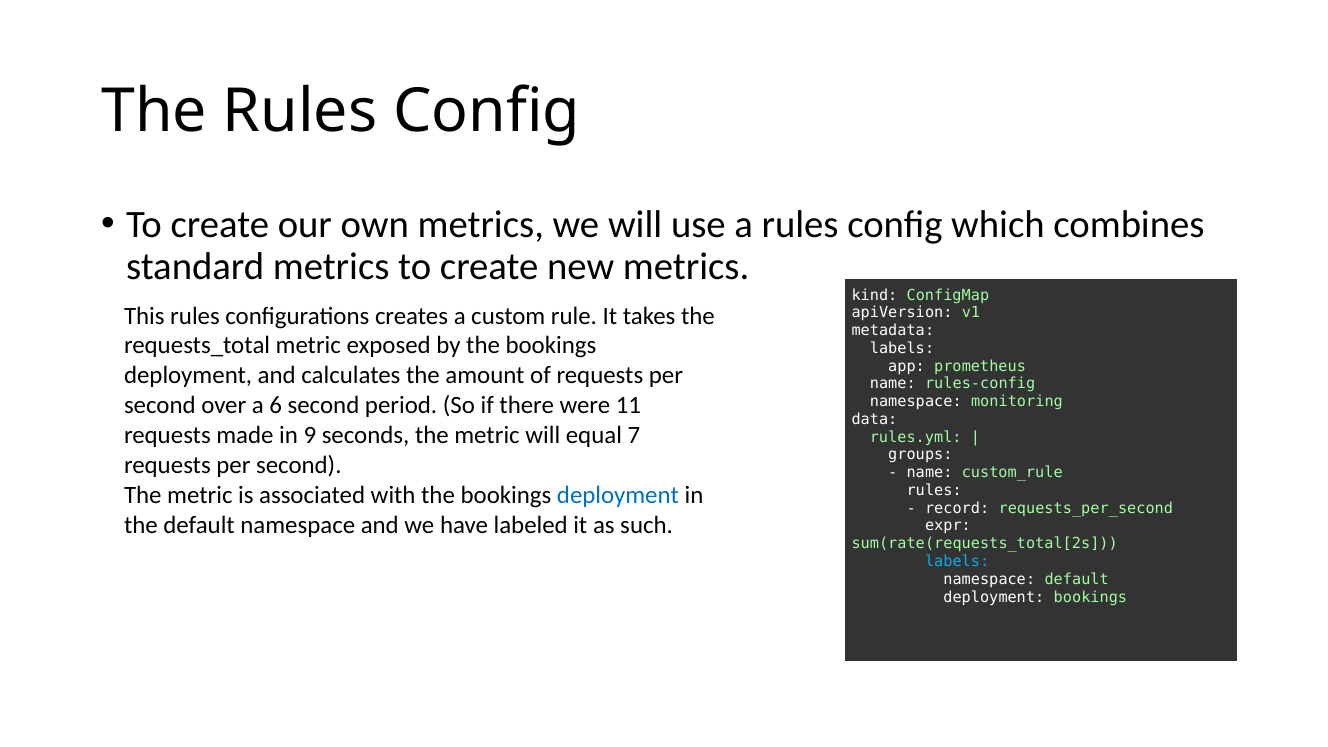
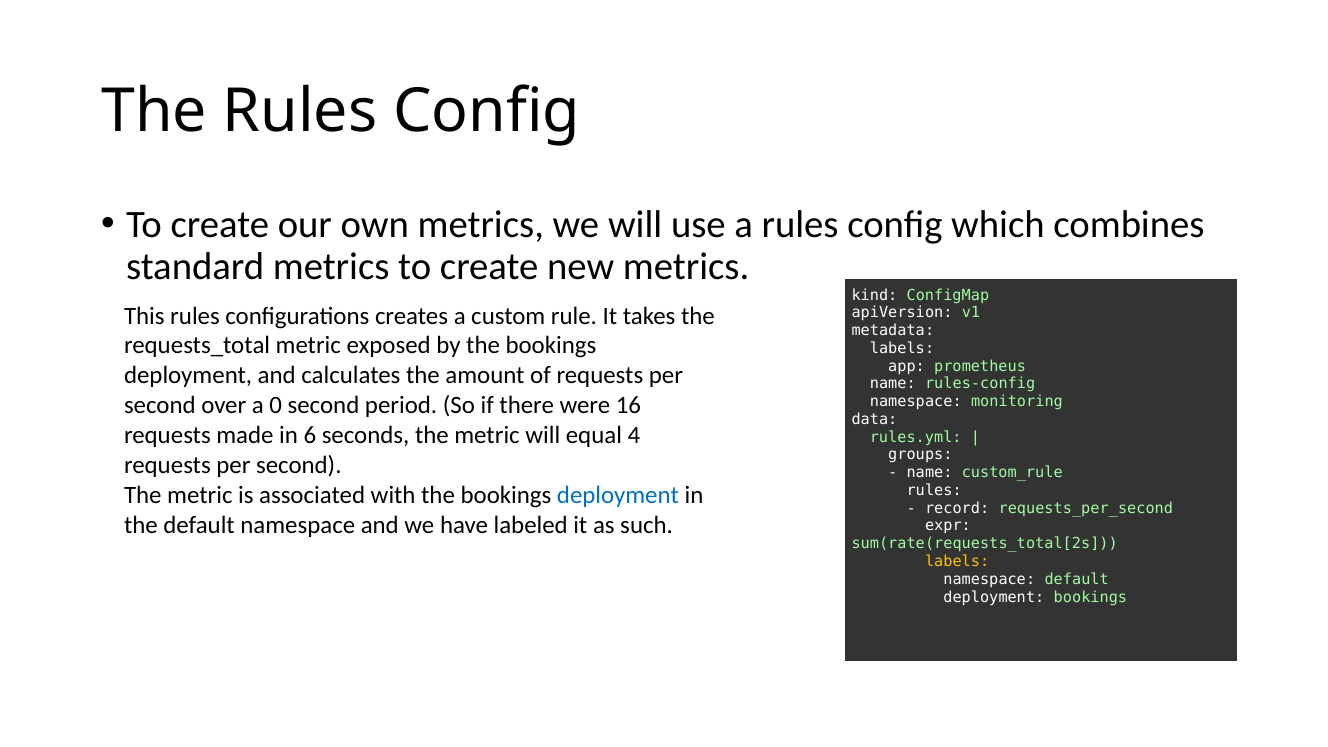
6: 6 -> 0 (276, 406)
11: 11 -> 16 (628, 406)
9: 9 -> 6 (310, 435)
7: 7 -> 4 (634, 435)
labels colour: light blue -> yellow (957, 561)
